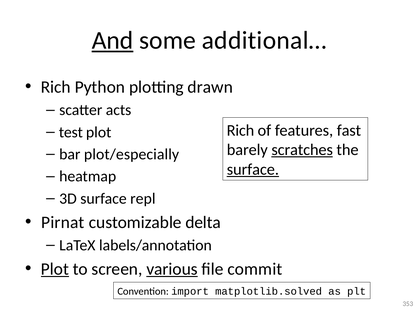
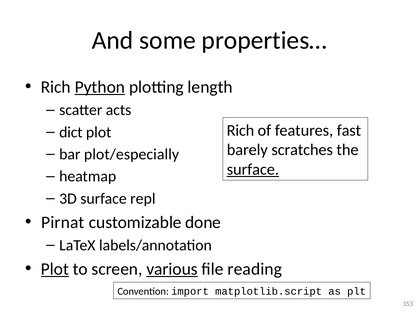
And underline: present -> none (113, 41)
additional…: additional… -> properties… (264, 41)
Python underline: none -> present (100, 87)
drawn: drawn -> length (210, 87)
test: test -> dict (71, 132)
scratches underline: present -> none (302, 150)
delta: delta -> done (203, 222)
commit: commit -> reading (255, 269)
matplotlib.solved: matplotlib.solved -> matplotlib.script (269, 292)
